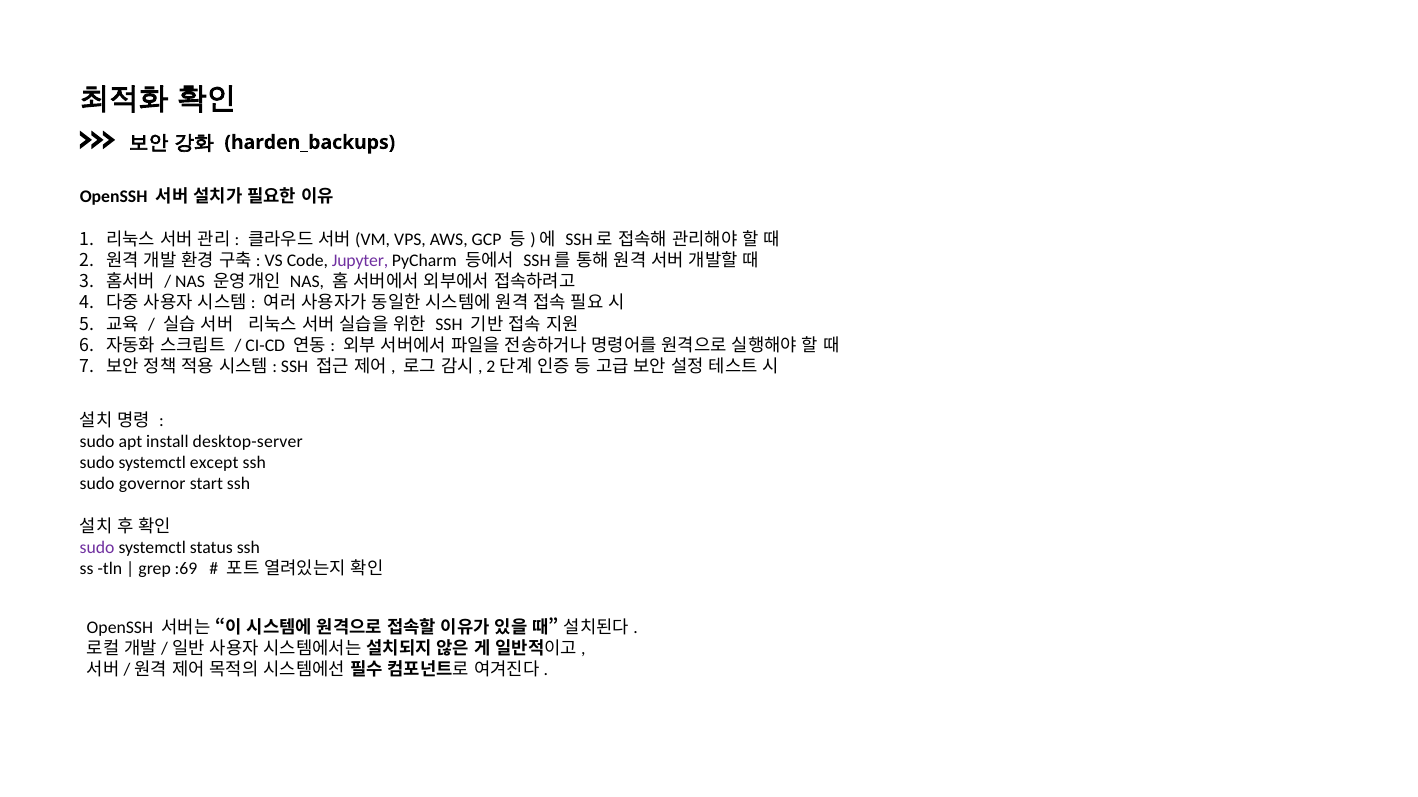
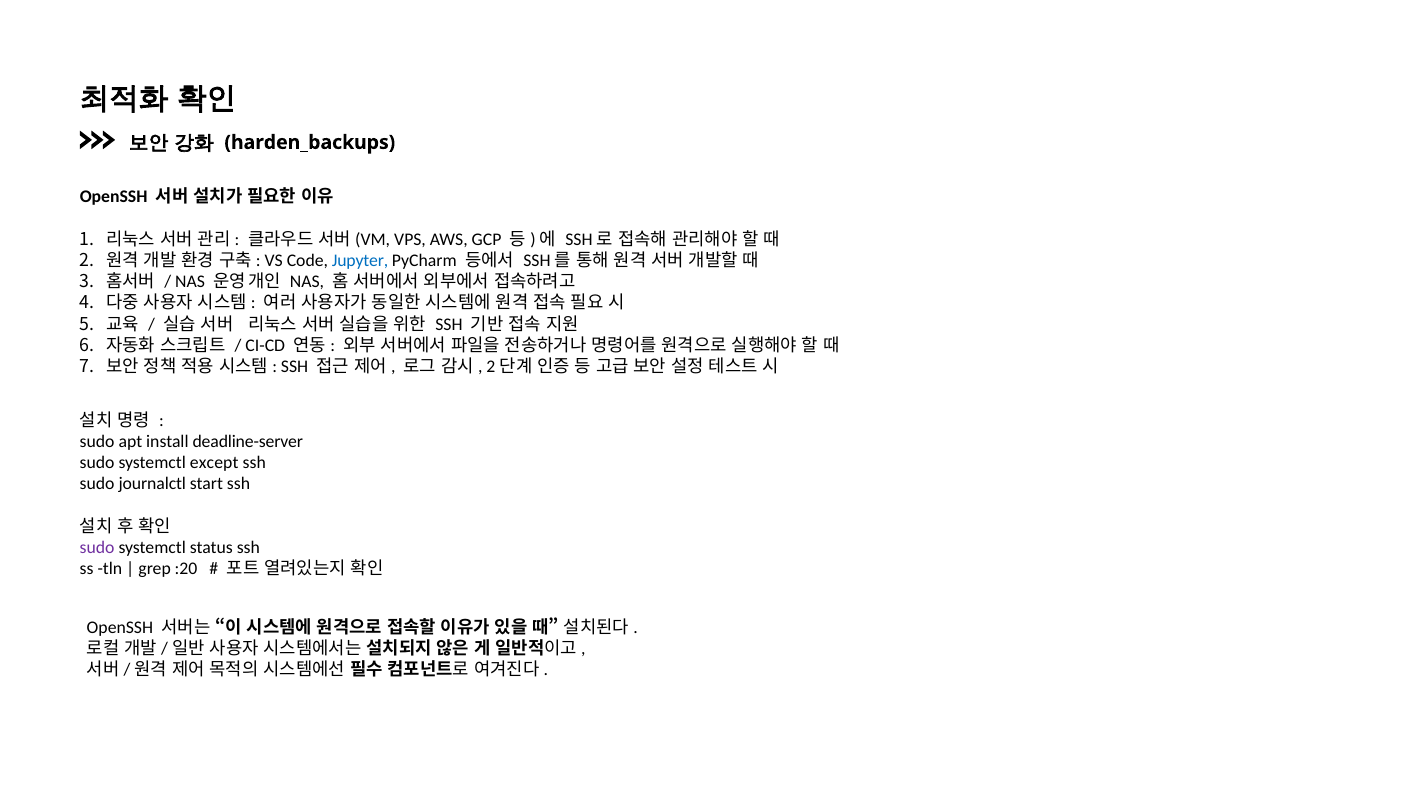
Jupyter colour: purple -> blue (360, 261)
desktop-server: desktop-server -> deadline-server (248, 442)
governor: governor -> journalctl (152, 484)
:69: :69 -> :20 (186, 569)
